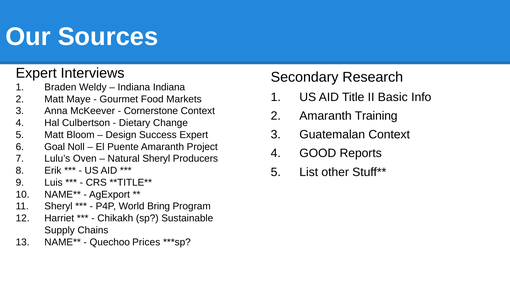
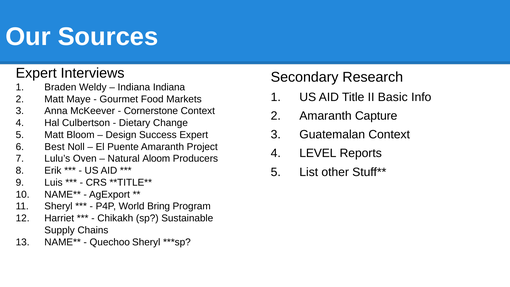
Training: Training -> Capture (376, 116)
Goal: Goal -> Best (55, 147)
GOOD: GOOD -> LEVEL (318, 153)
Natural Sheryl: Sheryl -> Aloom (156, 159)
Quechoo Prices: Prices -> Sheryl (146, 242)
